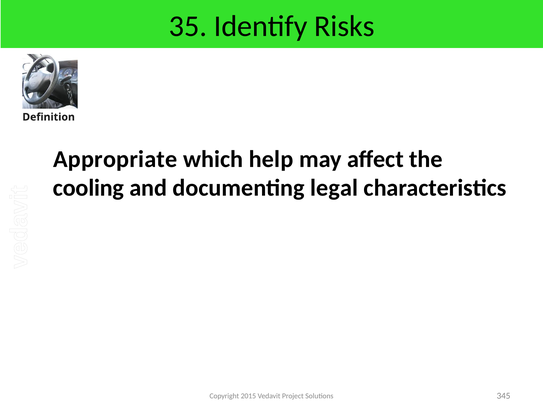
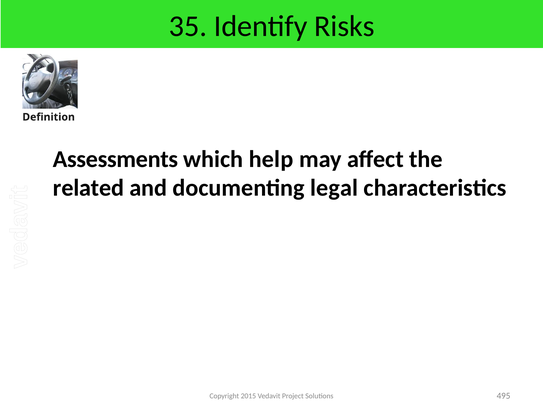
Appropriate: Appropriate -> Assessments (115, 159)
cooling: cooling -> related (88, 188)
345: 345 -> 495 (504, 396)
